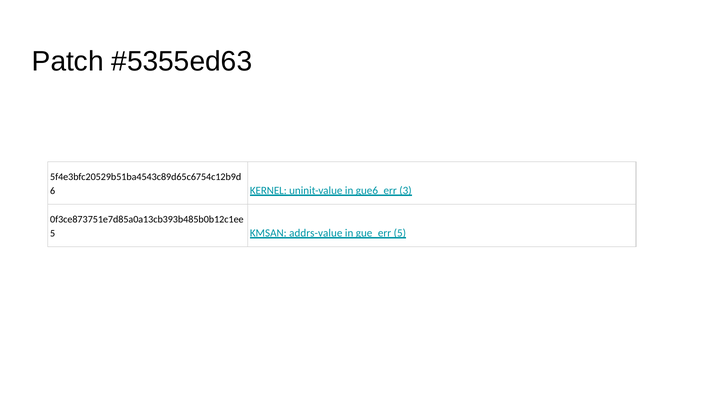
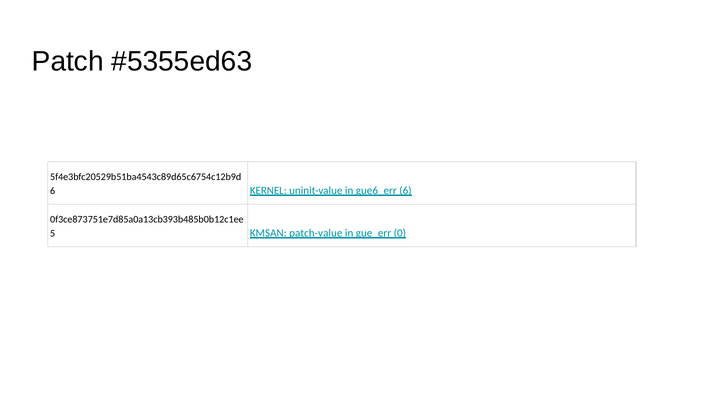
3: 3 -> 6 (405, 191)
addrs-value: addrs-value -> patch-value (316, 233)
5: 5 -> 0 (400, 233)
